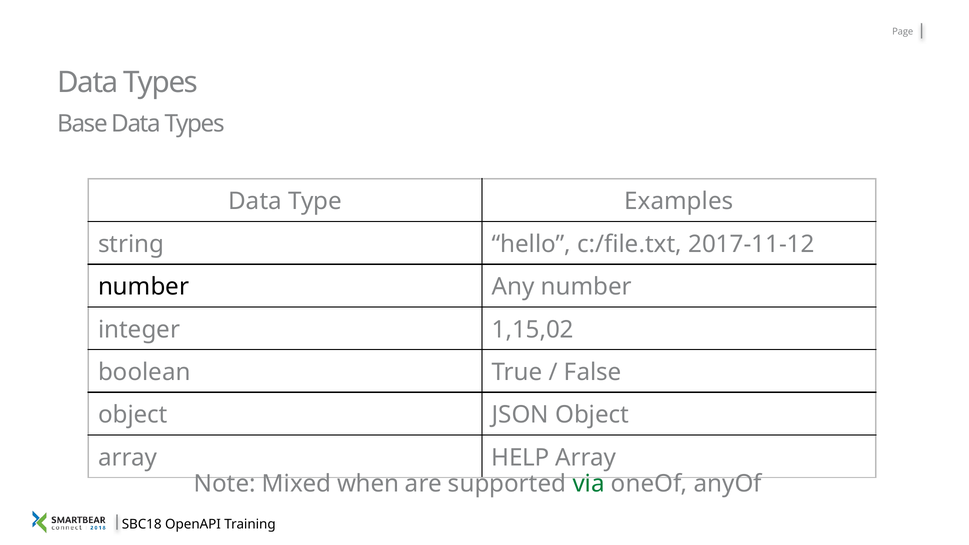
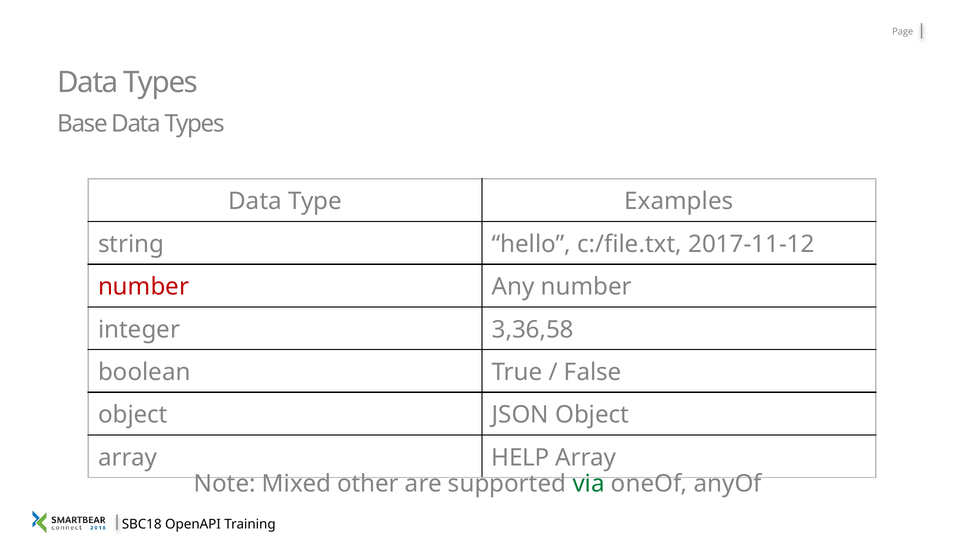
number colour: black -> red (144, 287)
1,15,02: 1,15,02 -> 3,36,58 (533, 330)
when: when -> other (368, 484)
